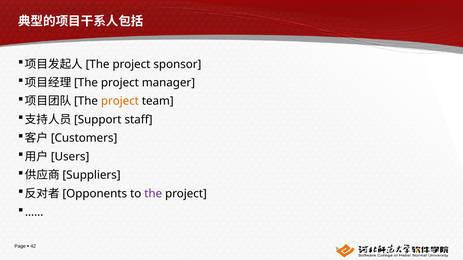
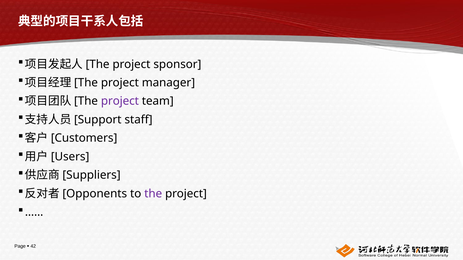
project colour: orange -> purple (120, 101)
